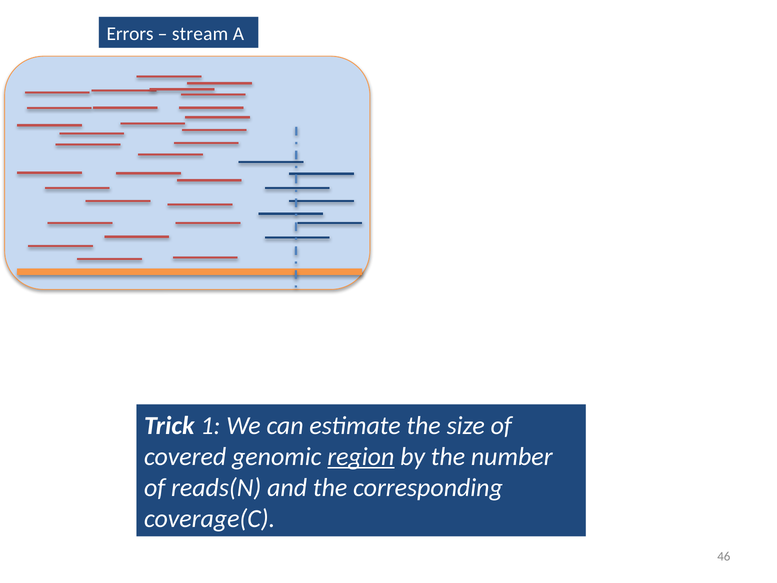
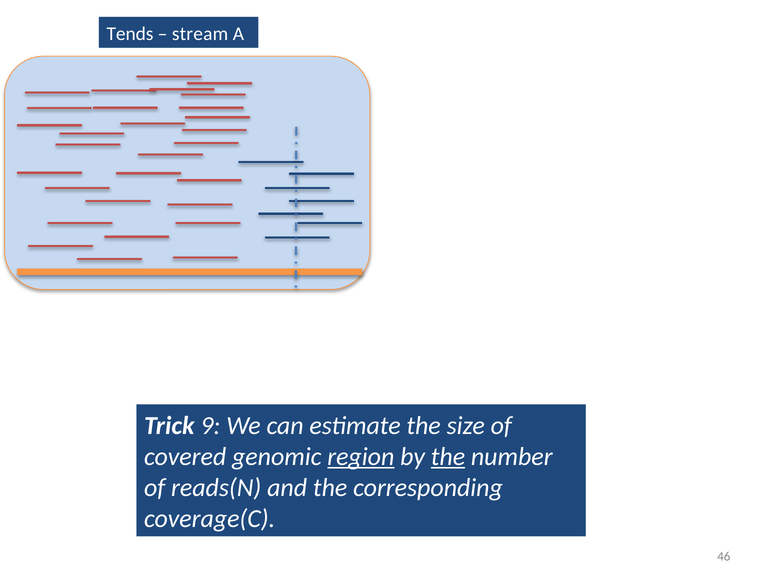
Errors: Errors -> Tends (130, 34)
1: 1 -> 9 (210, 425)
the underline: none -> present (448, 456)
